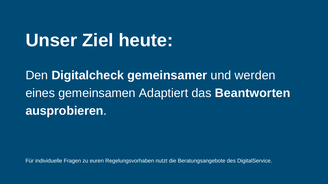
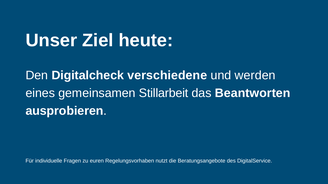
gemeinsamer: gemeinsamer -> verschiedene (167, 76)
Adaptiert: Adaptiert -> Stillarbeit (164, 93)
